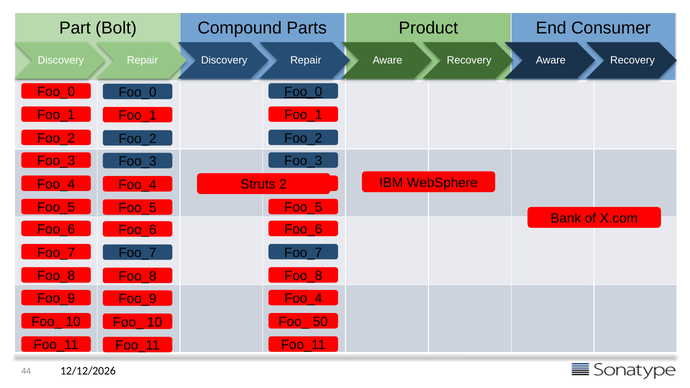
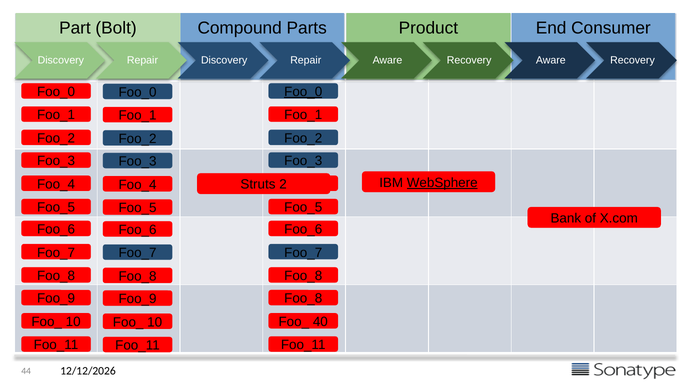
WebSphere underline: none -> present (442, 183)
Foo_4: Foo_4 -> Foo_8 (303, 299)
50: 50 -> 40 (320, 322)
